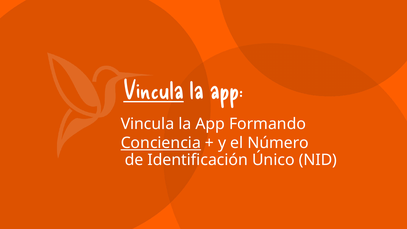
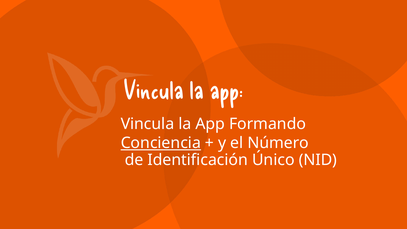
Vincula underline: present -> none (154, 91)
